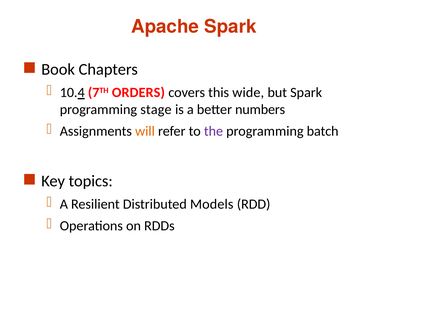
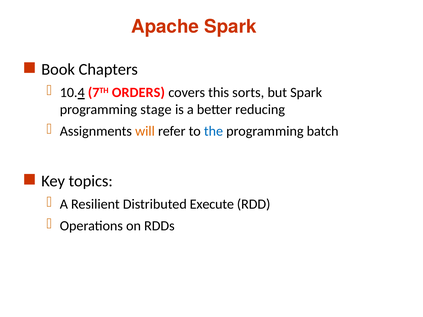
wide: wide -> sorts (248, 93)
numbers: numbers -> reducing (260, 110)
the colour: purple -> blue (213, 131)
Models: Models -> Execute (212, 204)
